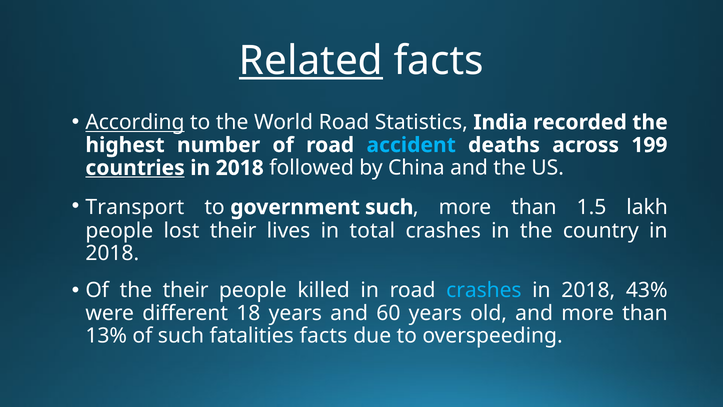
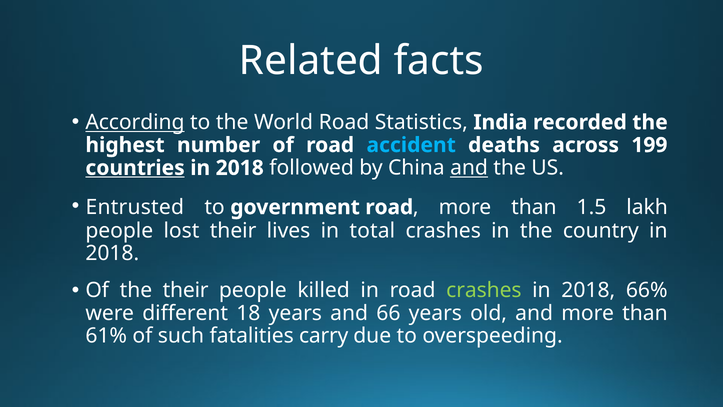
Related underline: present -> none (311, 61)
and underline: none -> present (469, 168)
Transport: Transport -> Entrusted (135, 207)
government such: such -> road (389, 207)
crashes colour: light blue -> light green (484, 290)
43%: 43% -> 66% (647, 290)
60: 60 -> 66 (388, 313)
13%: 13% -> 61% (106, 336)
fatalities facts: facts -> carry (324, 336)
